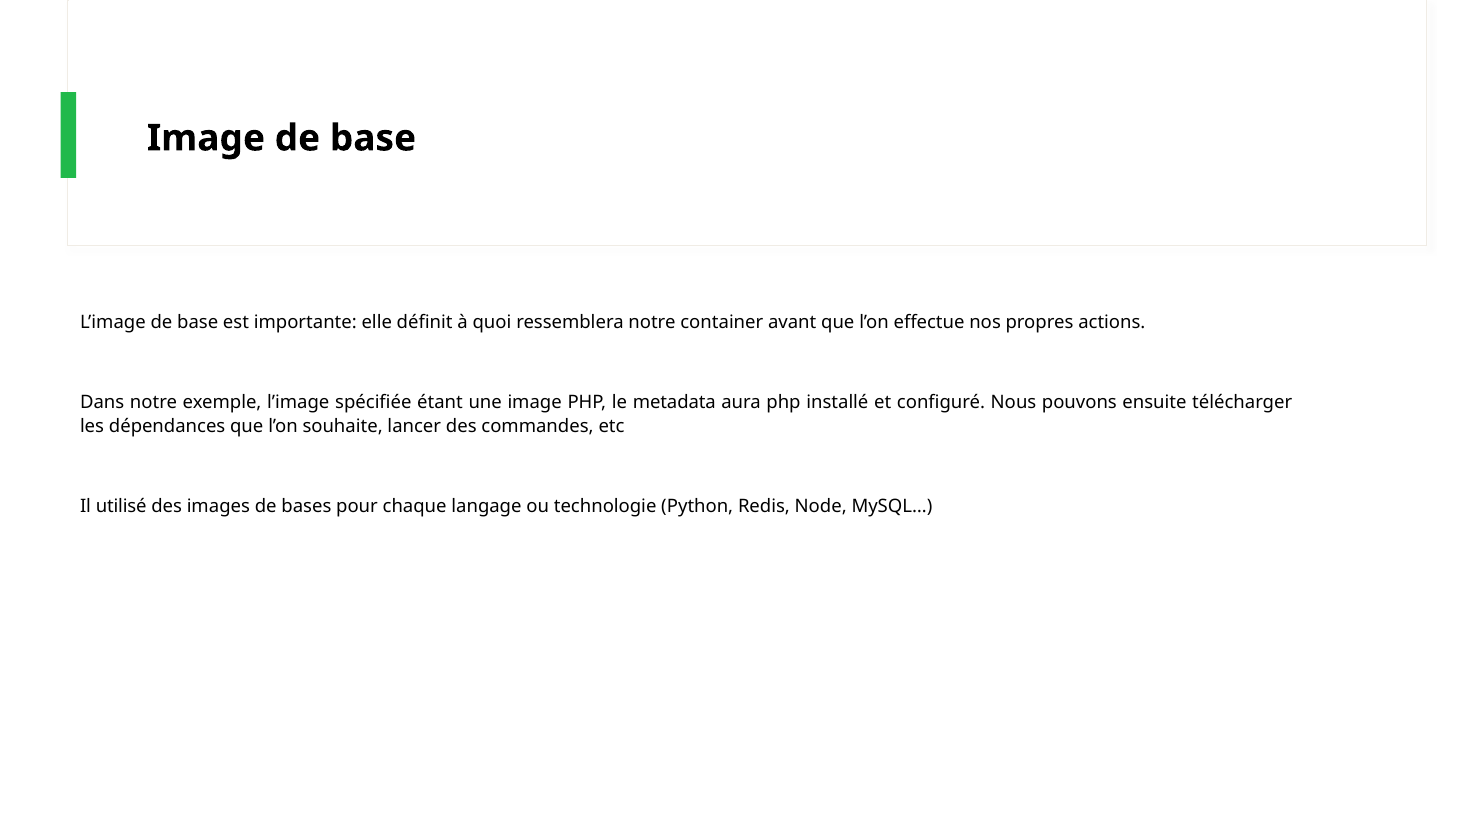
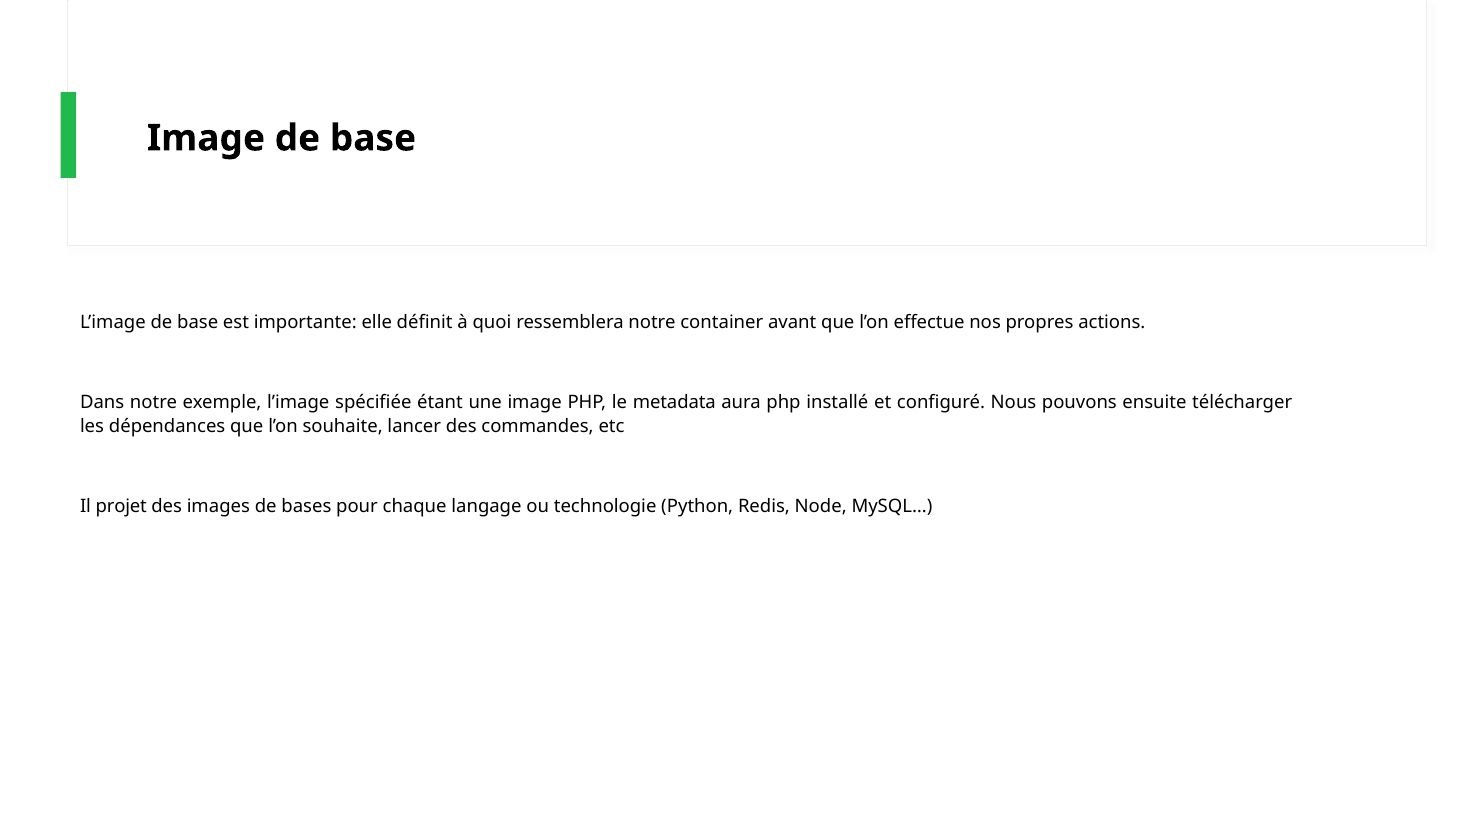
utilisé: utilisé -> projet (121, 507)
